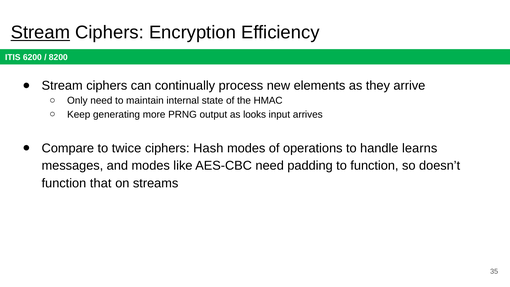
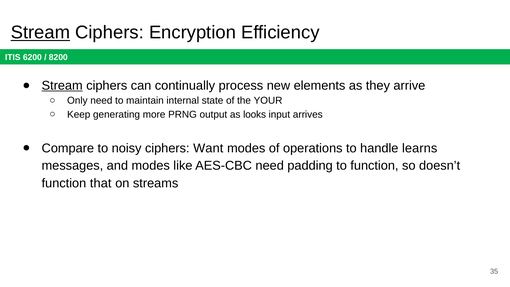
Stream underline: none -> present (62, 85)
HMAC: HMAC -> YOUR (268, 101)
twice: twice -> noisy (127, 148)
Hash: Hash -> Want (208, 148)
